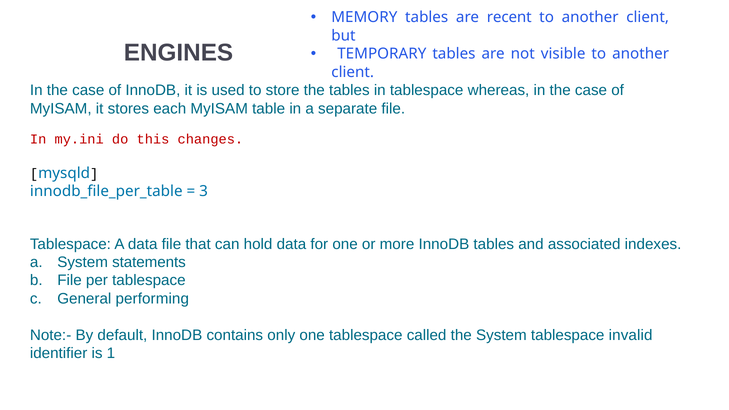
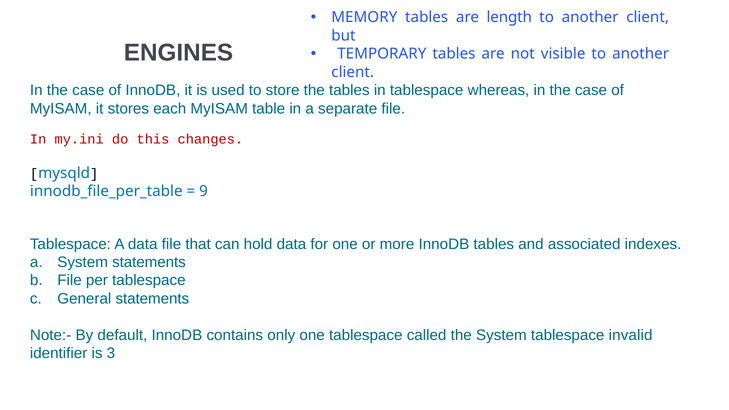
recent: recent -> length (509, 17)
3: 3 -> 9 (204, 191)
General performing: performing -> statements (152, 299)
1: 1 -> 3 (111, 353)
